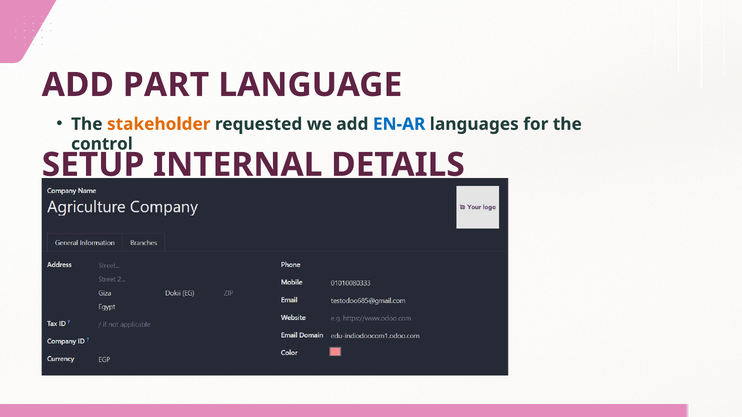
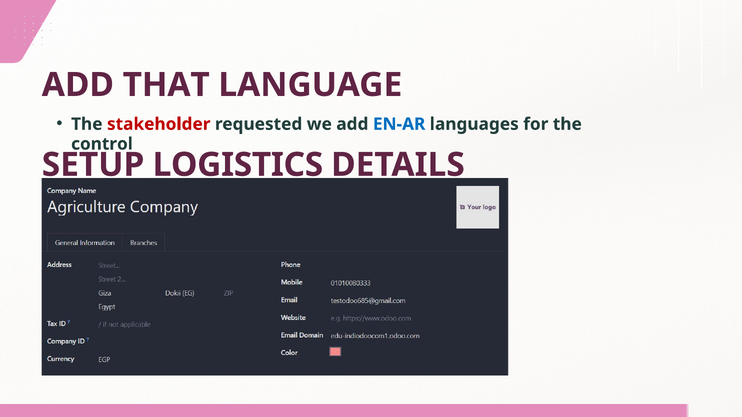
PART: PART -> THAT (166, 85)
stakeholder colour: orange -> red (159, 124)
INTERNAL: INTERNAL -> LOGISTICS (238, 165)
